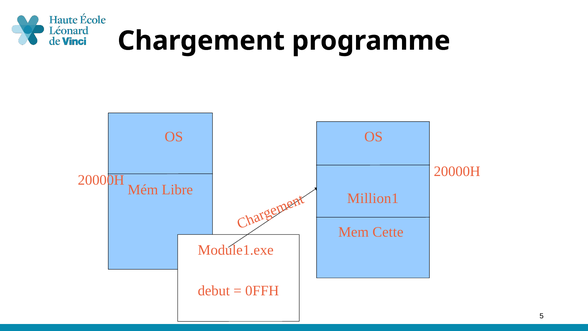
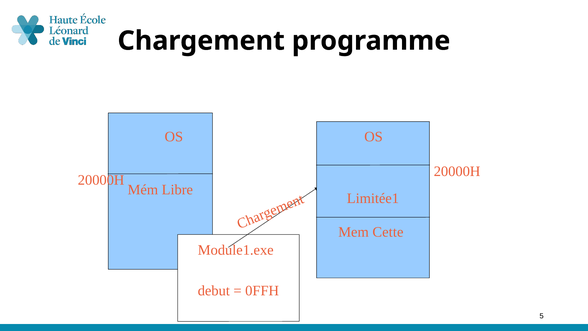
Million1: Million1 -> Limitée1 (373, 198)
